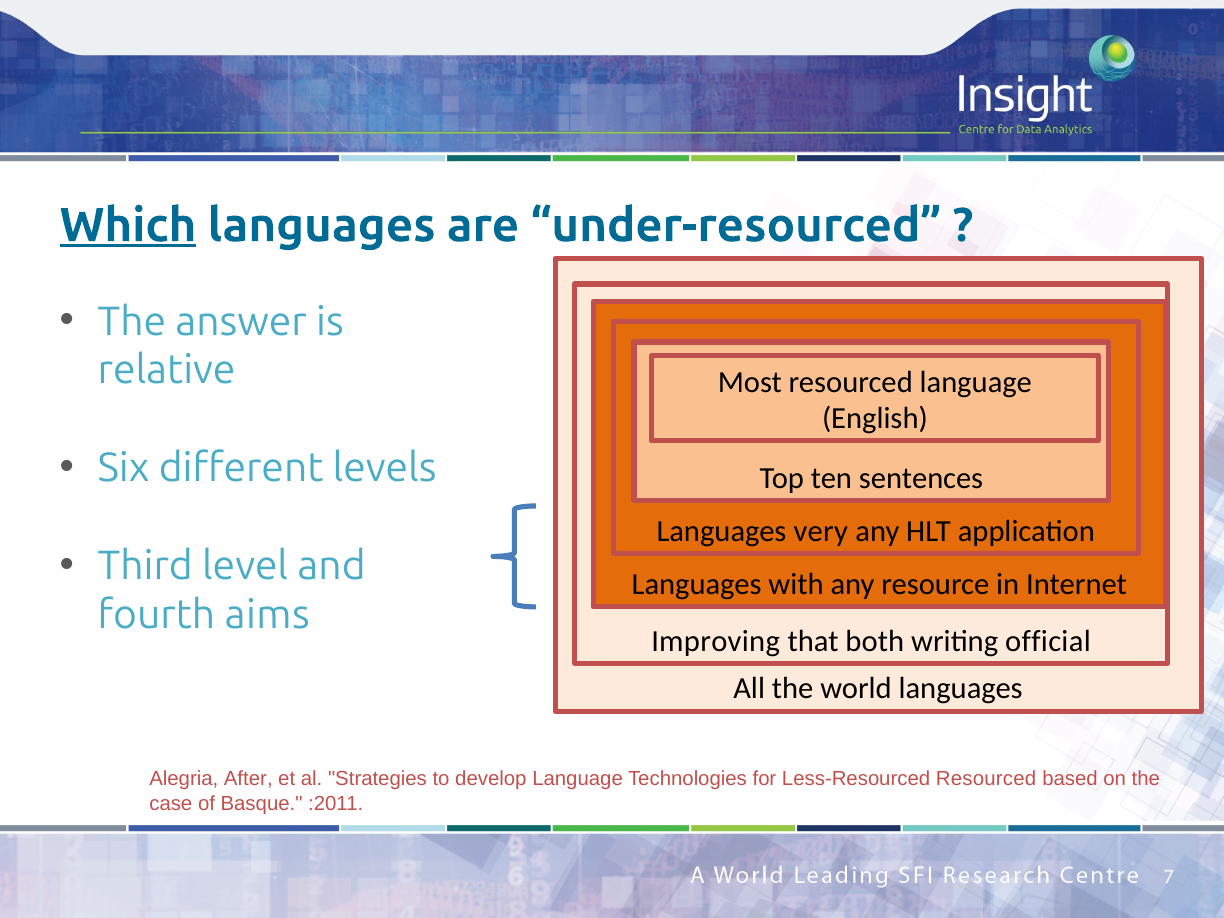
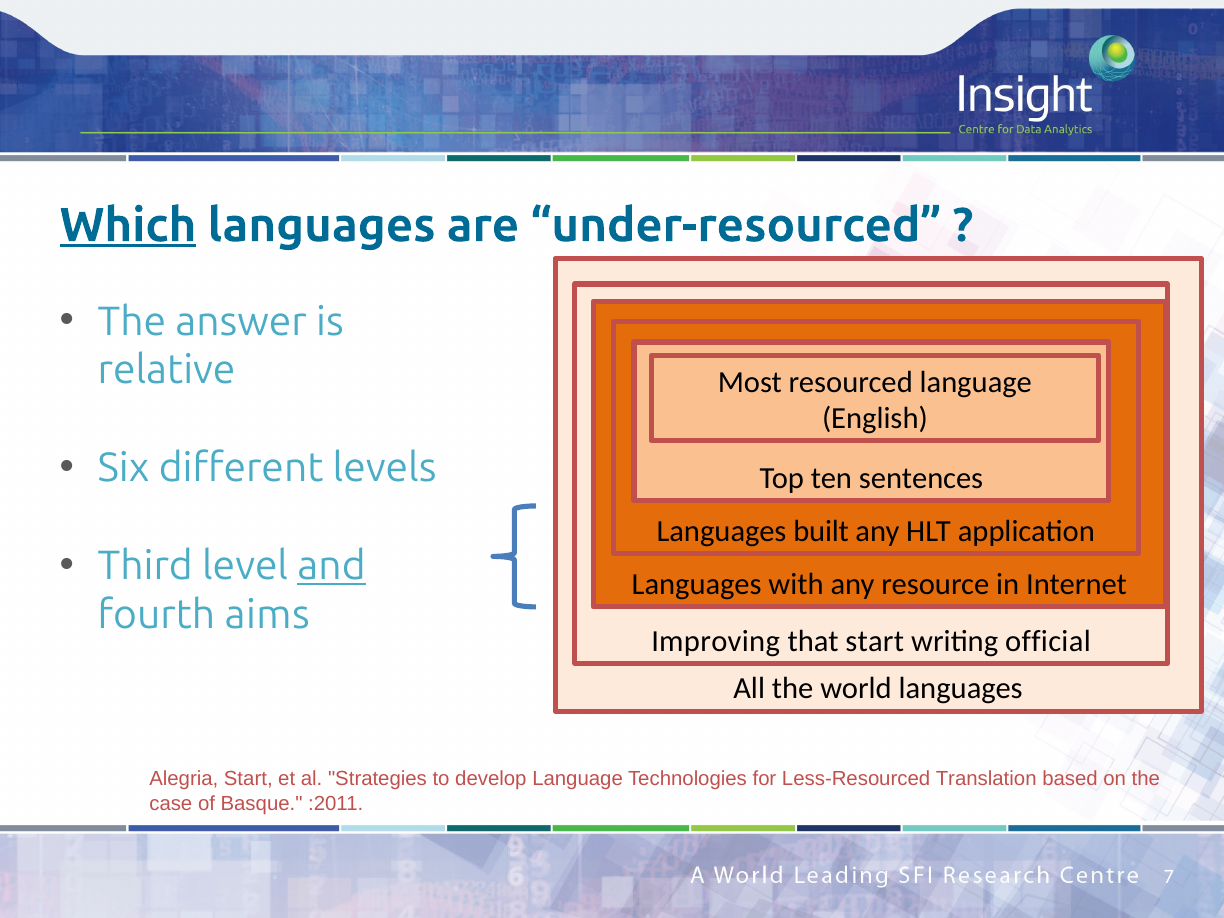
very: very -> built (821, 532)
and underline: none -> present (332, 566)
that both: both -> start (875, 641)
Alegria After: After -> Start (248, 779)
Less-Resourced Resourced: Resourced -> Translation (986, 779)
